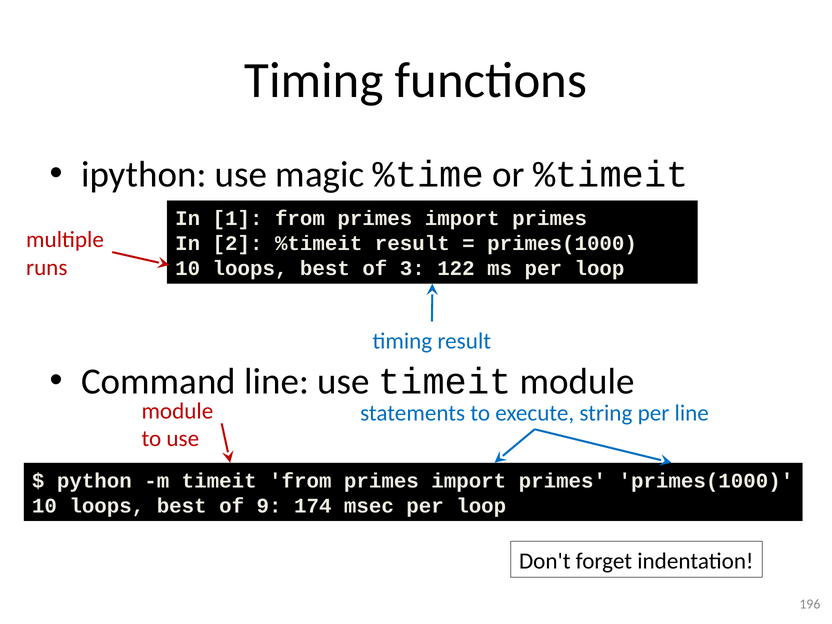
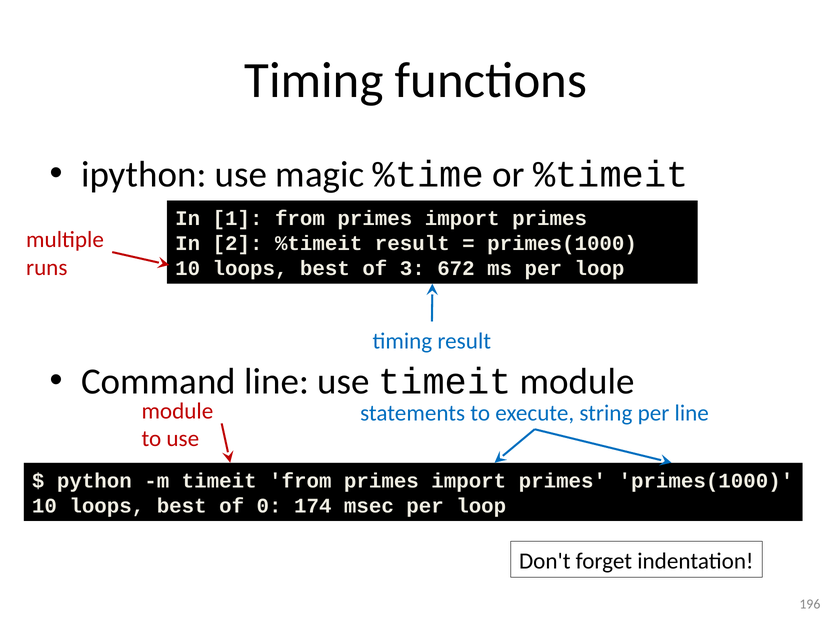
122: 122 -> 672 (456, 269)
9: 9 -> 0 (269, 506)
